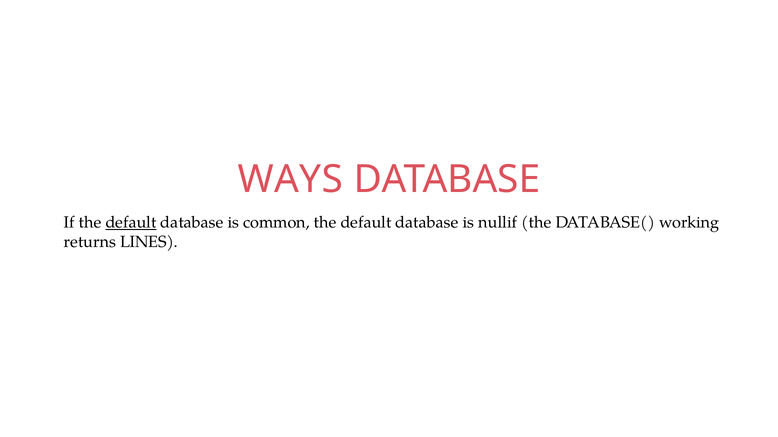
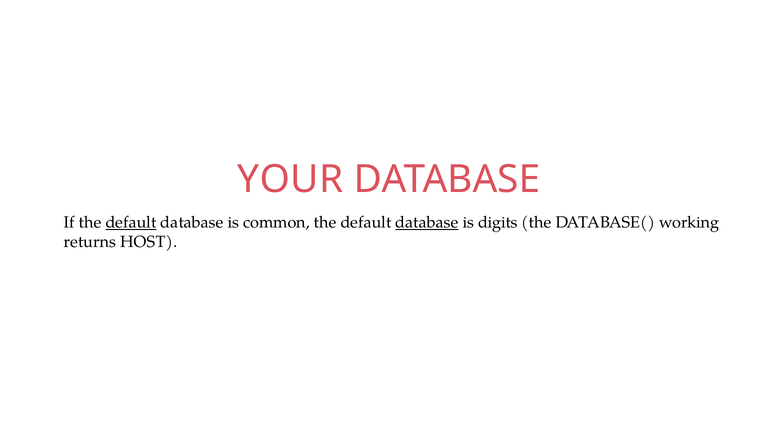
WAYS: WAYS -> YOUR (290, 180)
database underline: none -> present (427, 223)
nullif: nullif -> digits (498, 223)
LINES: LINES -> HOST (149, 242)
